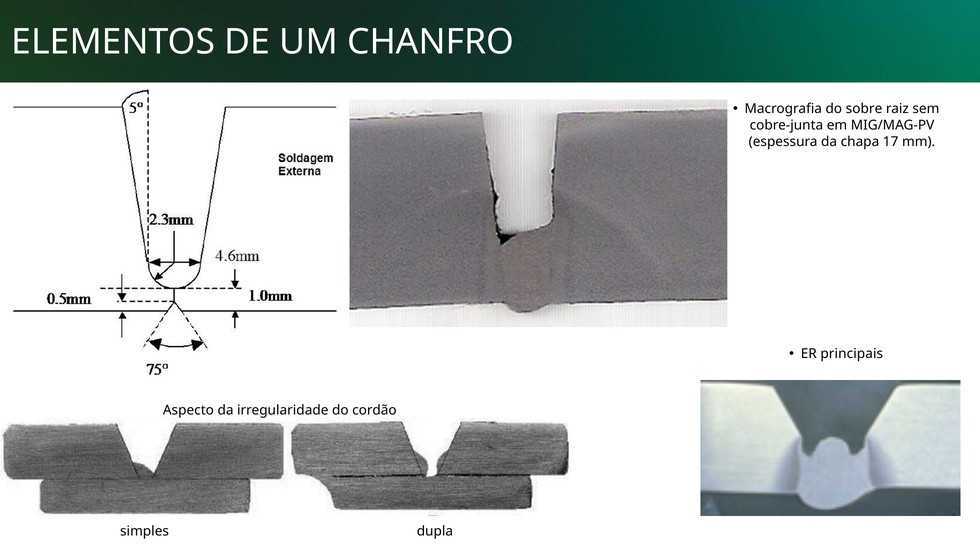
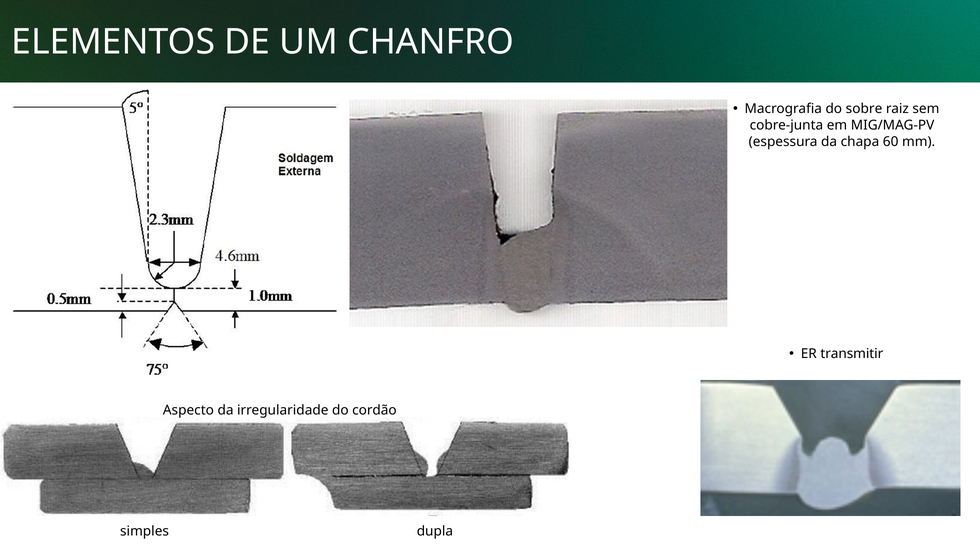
17: 17 -> 60 (891, 142)
principais: principais -> transmitir (852, 354)
